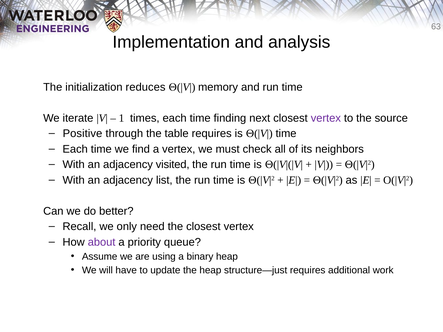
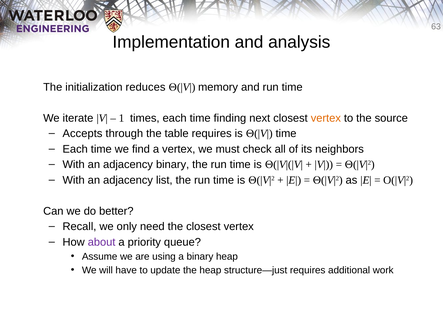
vertex colour: purple -> orange (326, 118)
Positive: Positive -> Accepts (83, 134)
adjacency visited: visited -> binary (173, 165)
